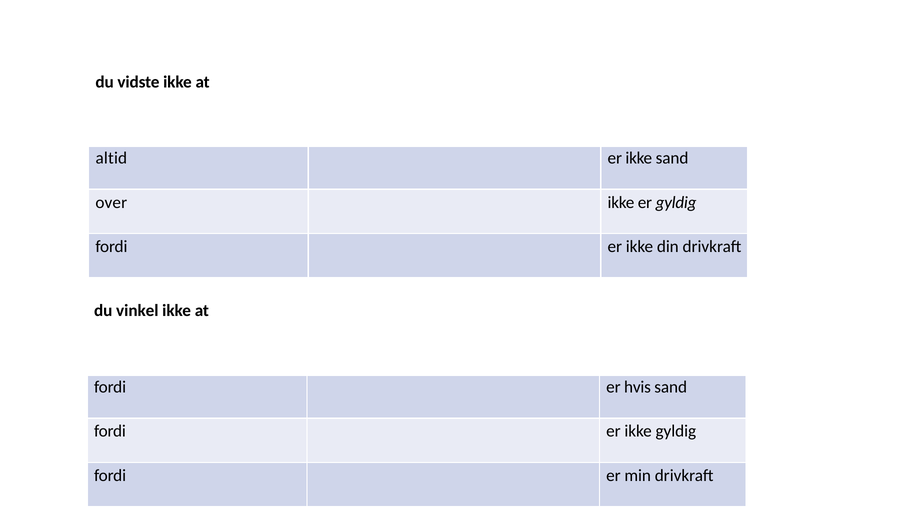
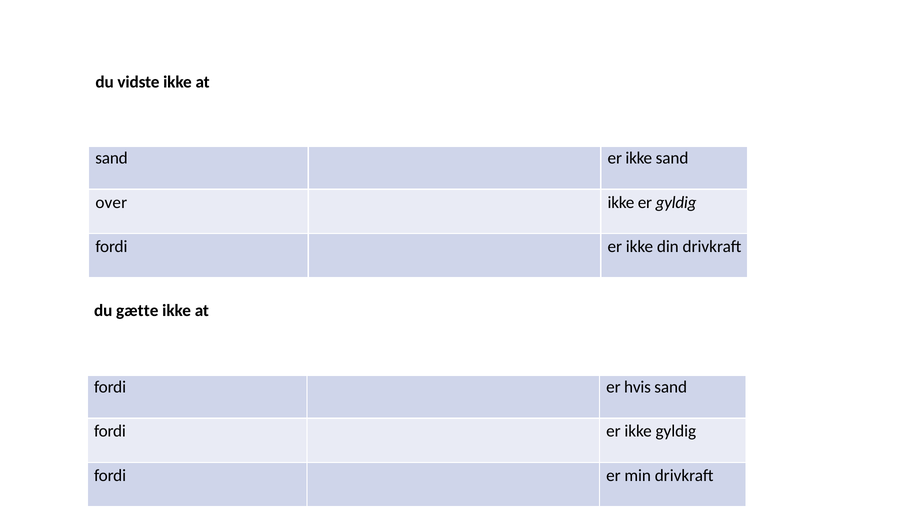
altid: altid -> sand (112, 158)
vinkel: vinkel -> gætte (137, 311)
